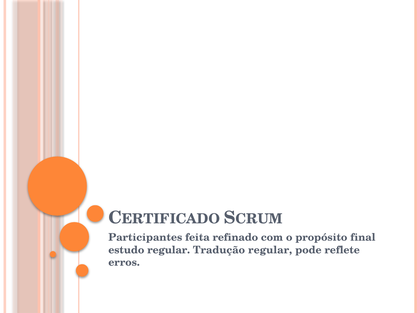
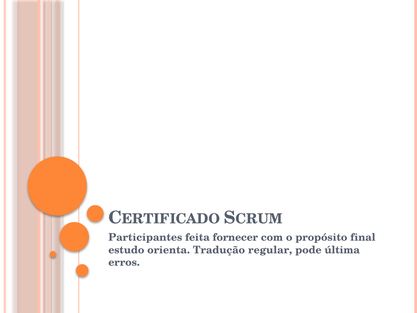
refinado: refinado -> fornecer (235, 237)
estudo regular: regular -> orienta (169, 250)
reflete: reflete -> última (342, 250)
